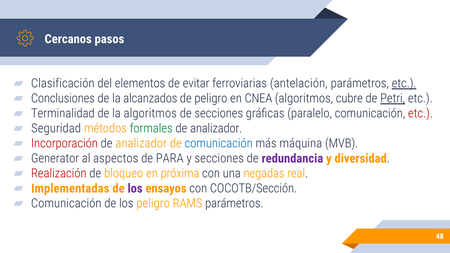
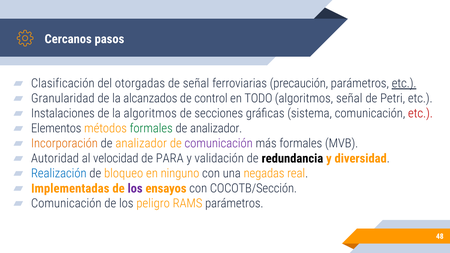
elementos: elementos -> otorgadas (140, 83)
de evitar: evitar -> señal (196, 83)
antelación: antelación -> precaución (299, 83)
Conclusiones: Conclusiones -> Granularidad (63, 98)
de peligro: peligro -> control (211, 98)
CNEA: CNEA -> TODO (258, 98)
algoritmos cubre: cubre -> señal (349, 98)
Petri underline: present -> none (393, 98)
Terminalidad: Terminalidad -> Instalaciones (63, 113)
paralelo: paralelo -> sistema (310, 113)
Seguridad: Seguridad -> Elementos (56, 128)
Incorporación colour: red -> orange (64, 143)
comunicación colour: blue -> purple (219, 143)
más máquina: máquina -> formales (301, 143)
Generator: Generator -> Autoridad (55, 158)
aspectos: aspectos -> velocidad (116, 158)
y secciones: secciones -> validación (219, 158)
redundancia colour: purple -> black (292, 158)
Realización colour: red -> blue (59, 173)
próxima: próxima -> ninguno (180, 173)
